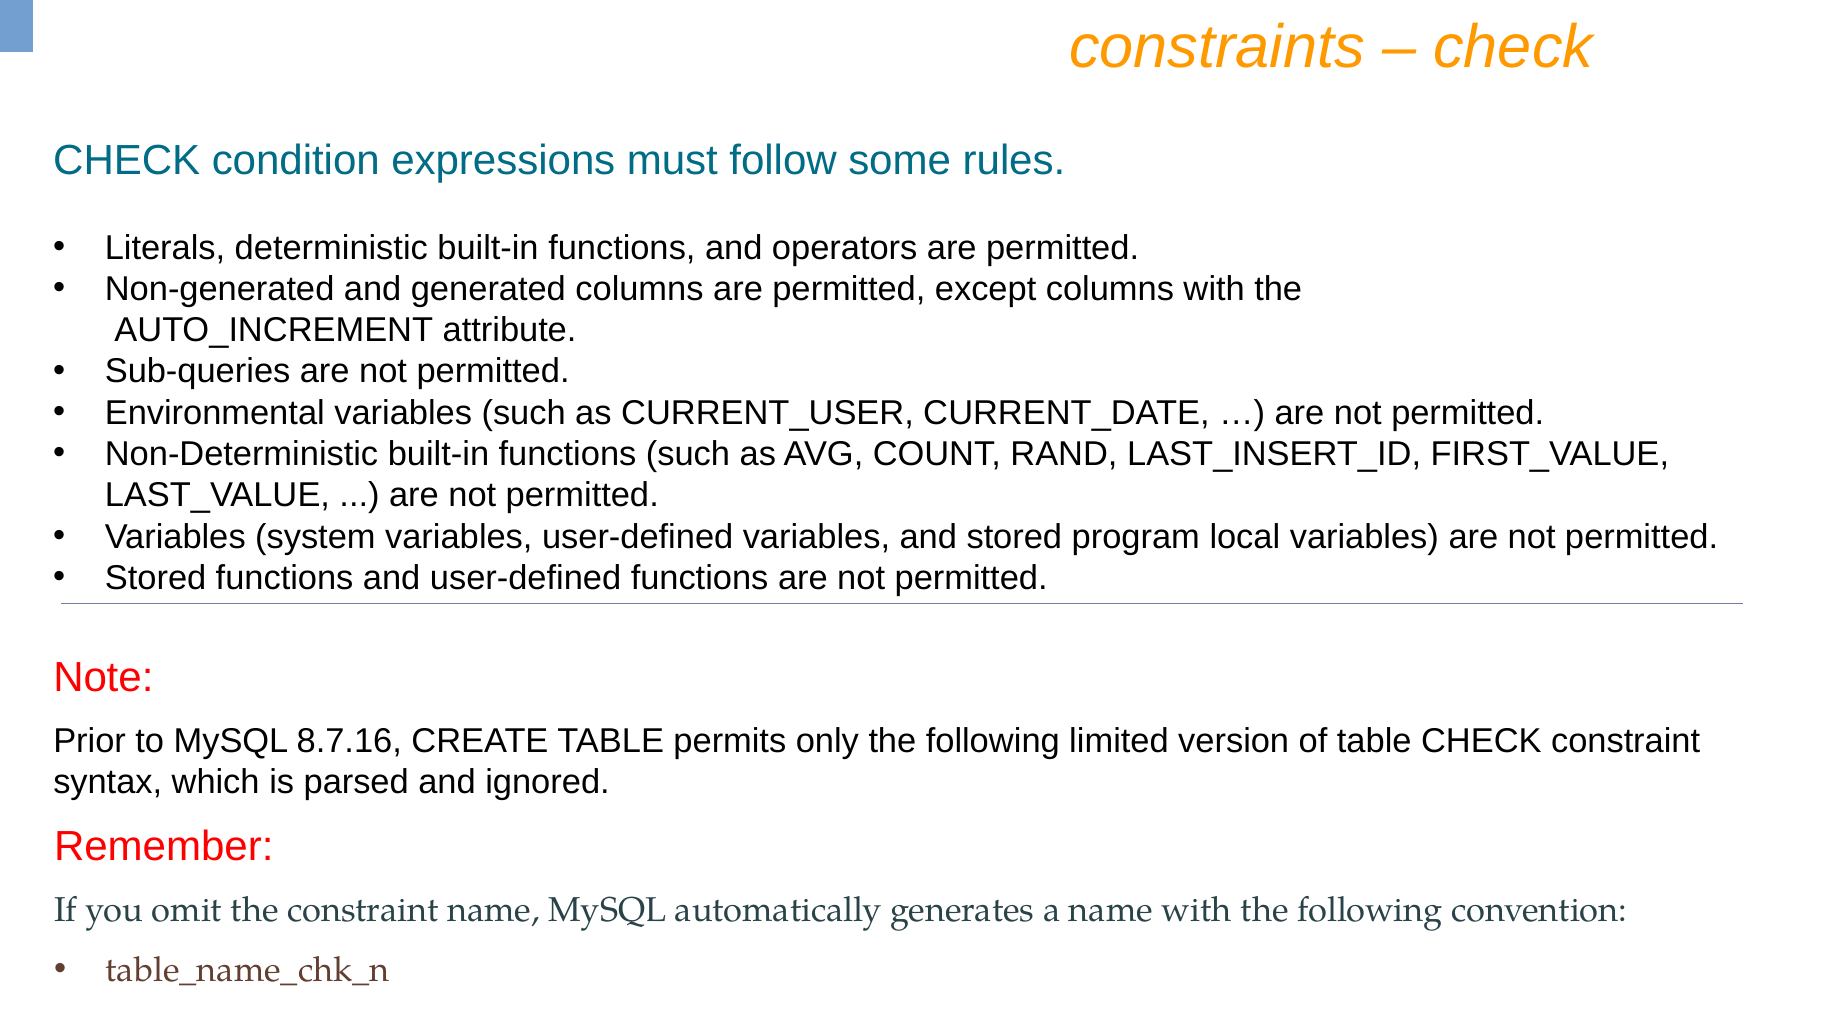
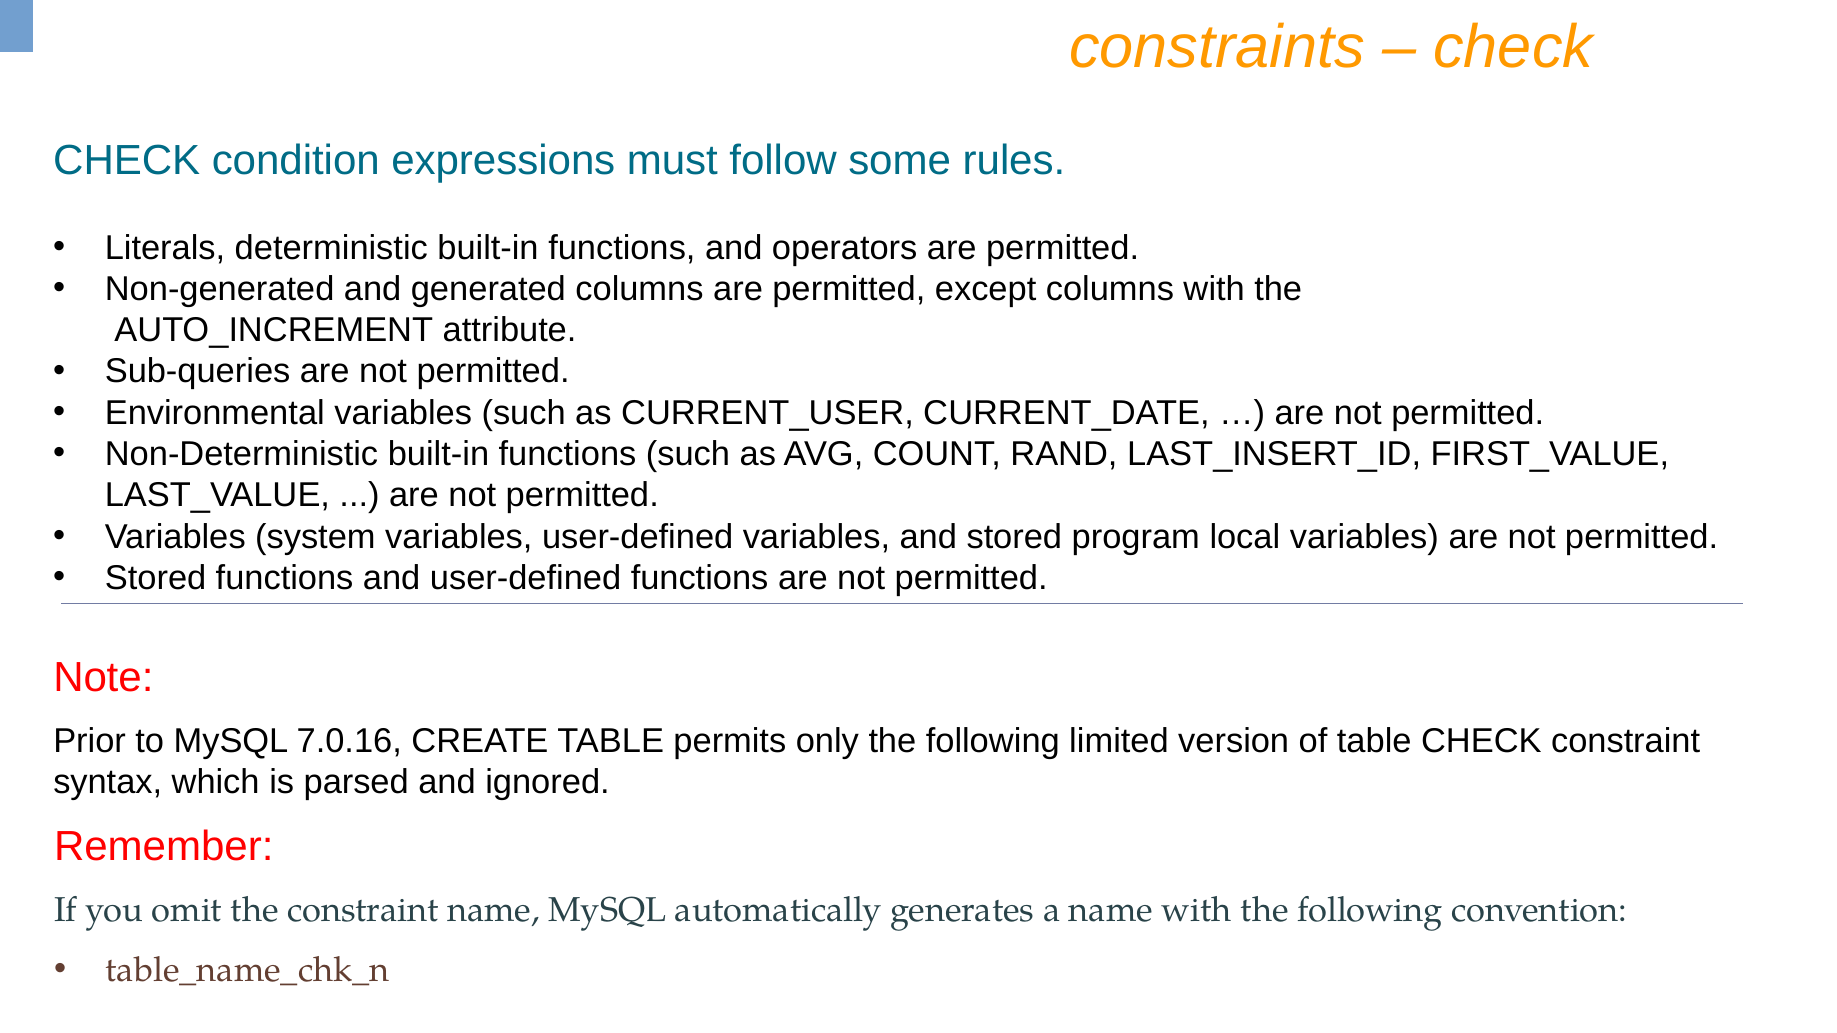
8.7.16: 8.7.16 -> 7.0.16 (349, 741)
